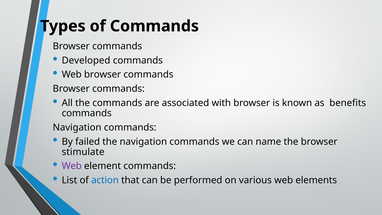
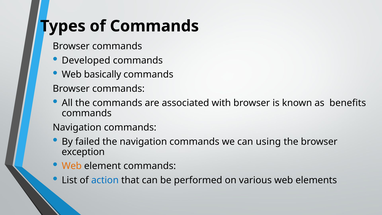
Web browser: browser -> basically (103, 75)
name: name -> using (268, 142)
stimulate: stimulate -> exception (83, 152)
Web colour: purple -> orange (72, 166)
